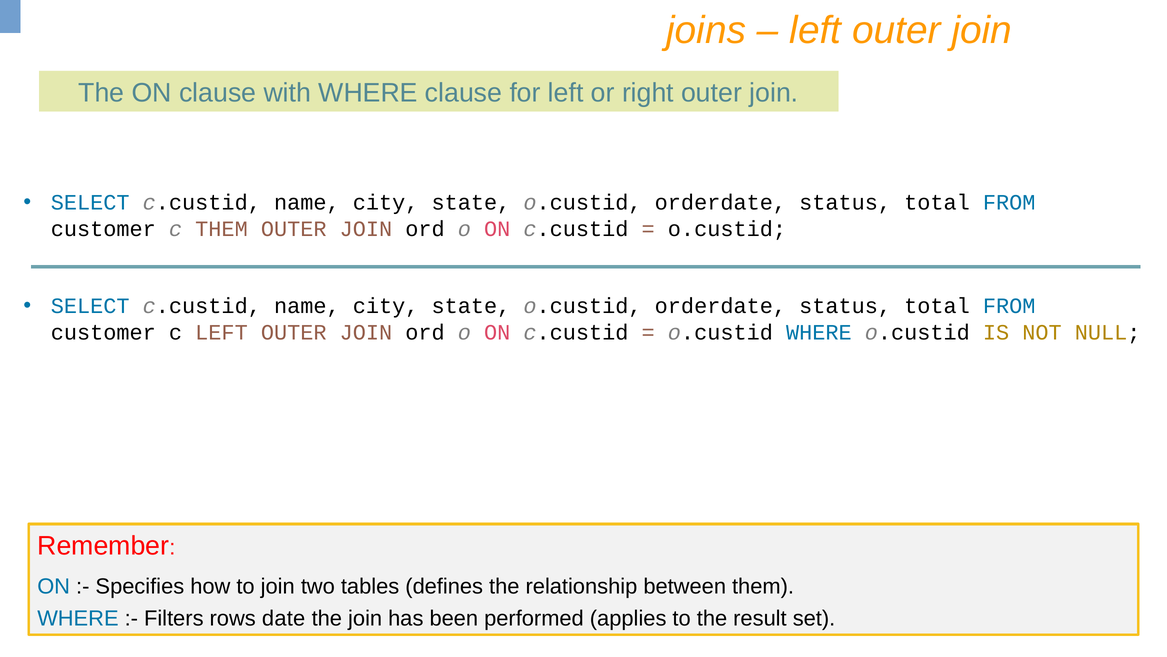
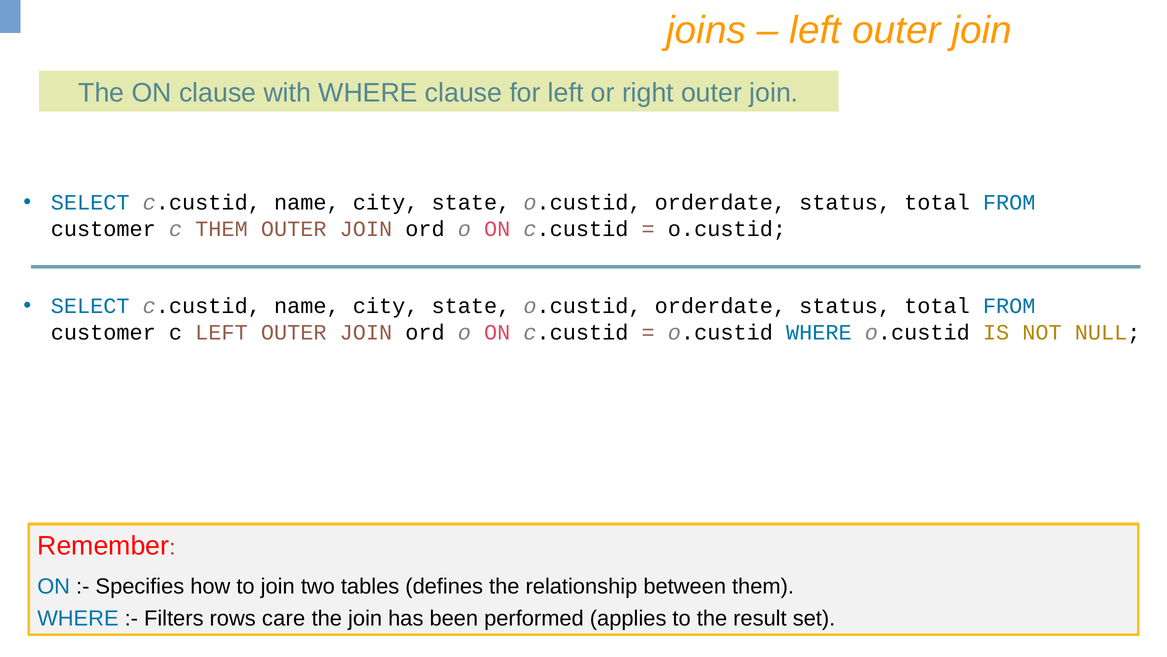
date: date -> care (284, 618)
